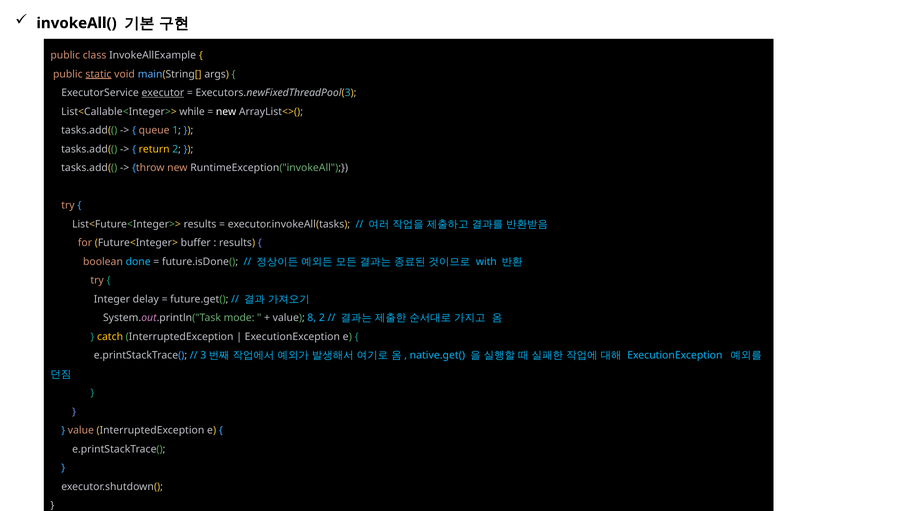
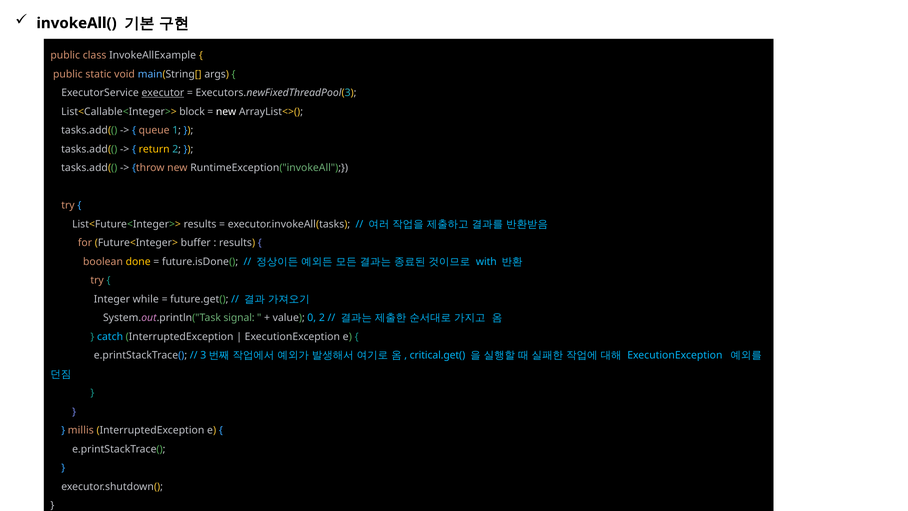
static underline: present -> none (98, 74)
while: while -> block (192, 112)
done colour: light blue -> yellow (138, 261)
delay: delay -> while (146, 299)
mode: mode -> signal (239, 318)
8: 8 -> 0 (312, 318)
catch colour: yellow -> light blue (110, 336)
native.get(: native.get( -> critical.get( (437, 355)
value: value -> millis (81, 430)
